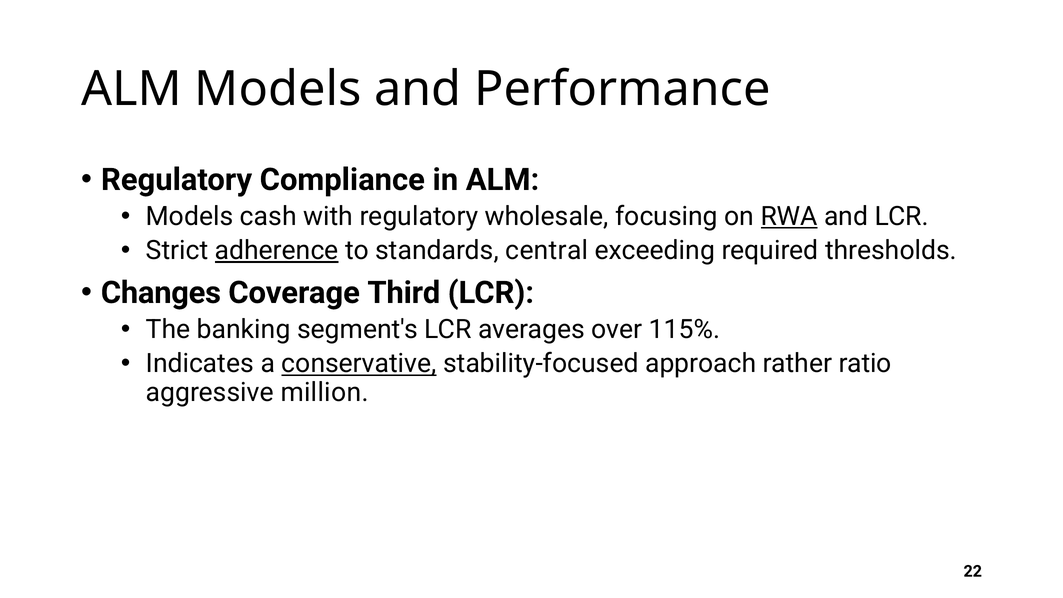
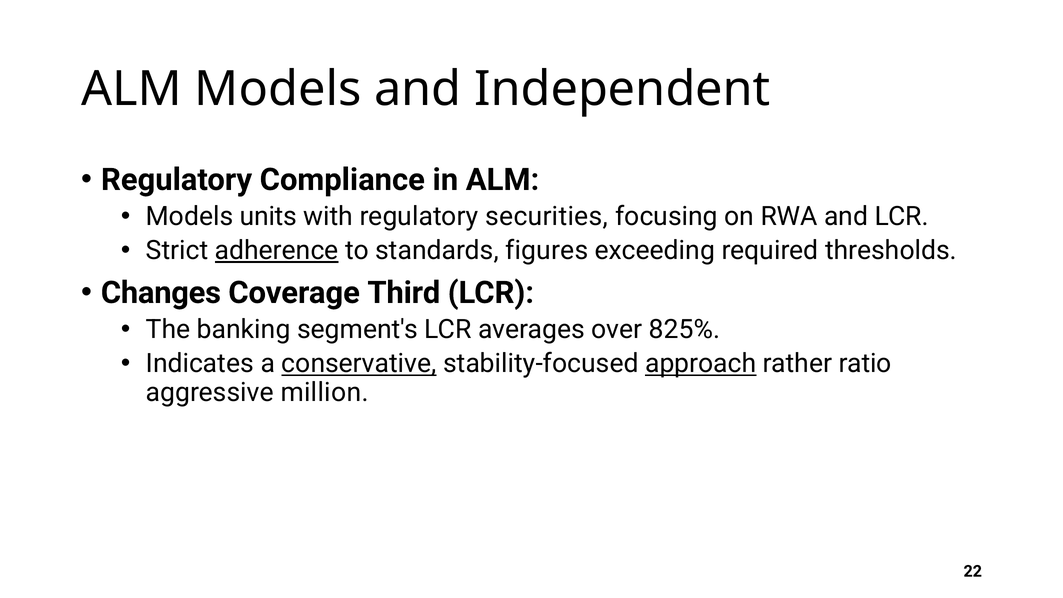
Performance: Performance -> Independent (622, 89)
cash: cash -> units (268, 216)
wholesale: wholesale -> securities (547, 216)
RWA underline: present -> none (789, 216)
central: central -> figures (547, 251)
115%: 115% -> 825% (684, 329)
approach underline: none -> present (701, 364)
